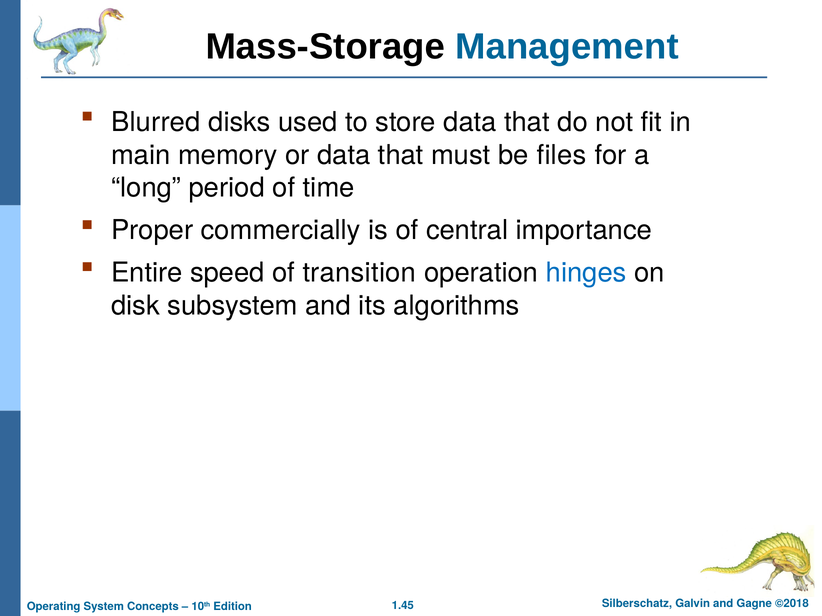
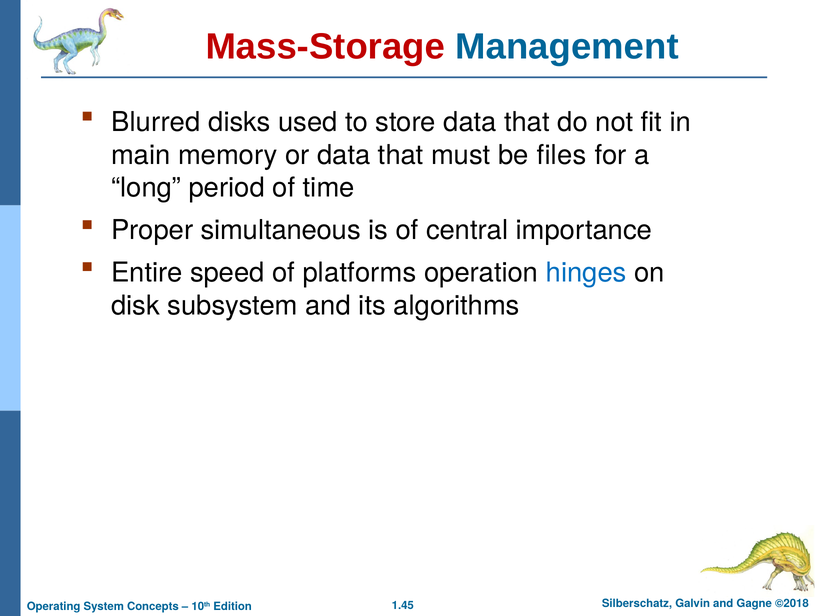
Mass-Storage colour: black -> red (325, 47)
commercially: commercially -> simultaneous (281, 230)
transition: transition -> platforms (359, 273)
